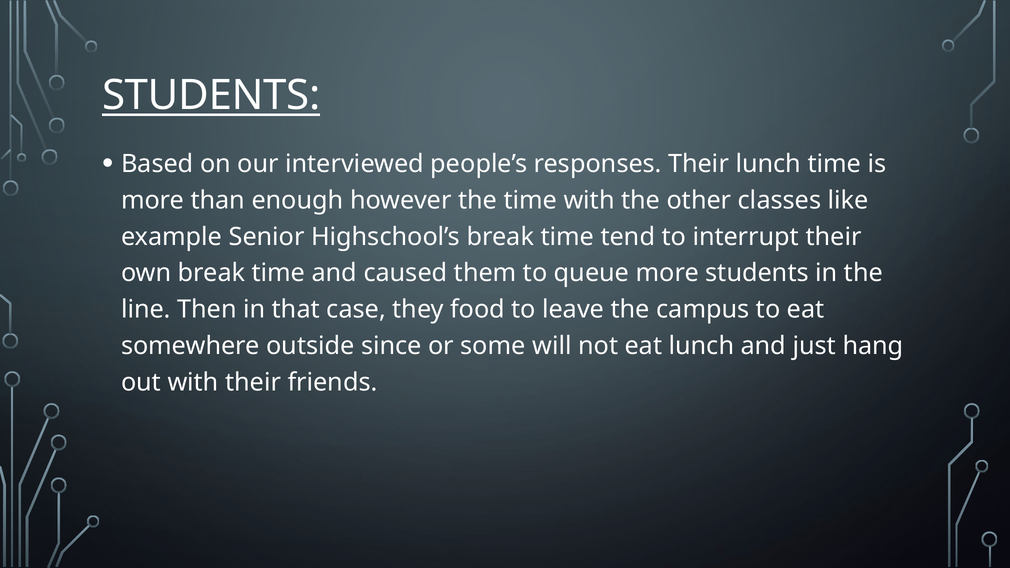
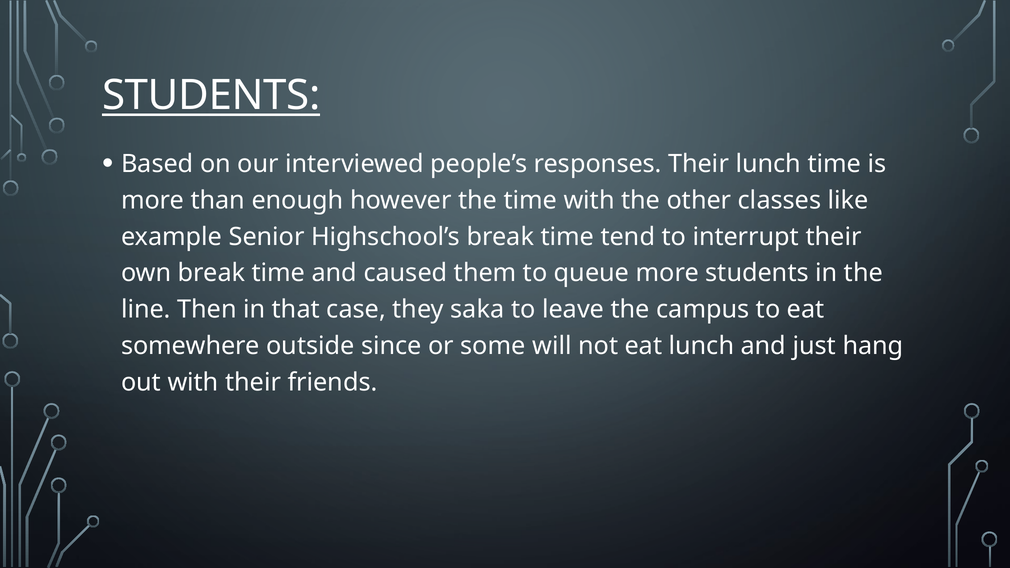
food: food -> saka (477, 310)
